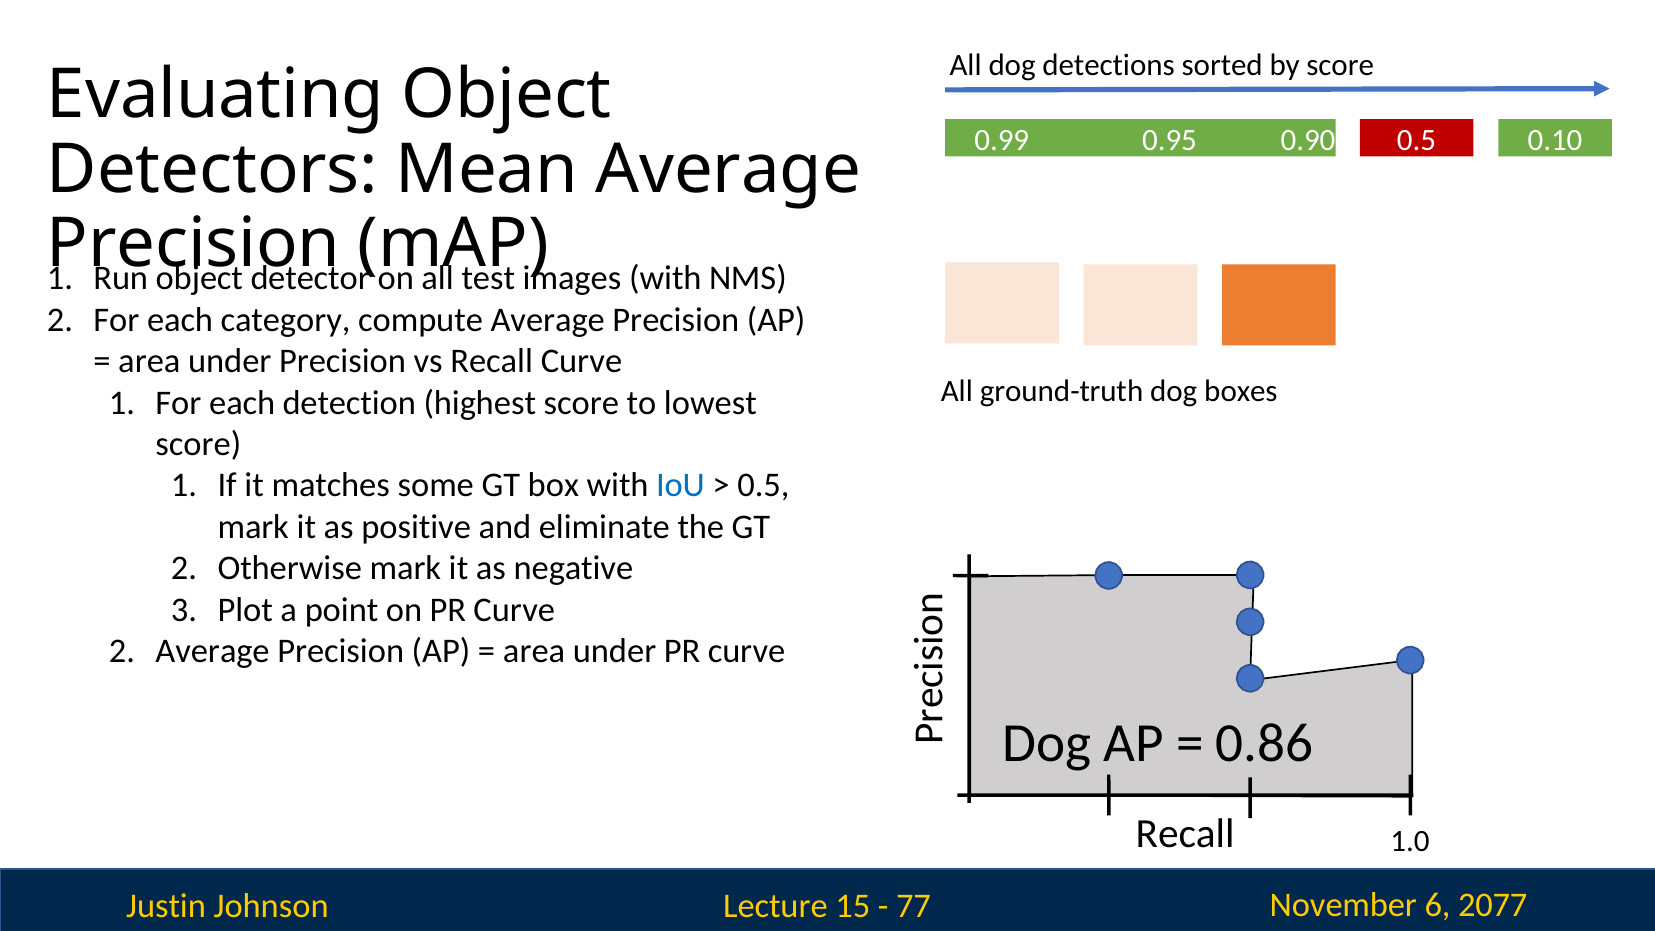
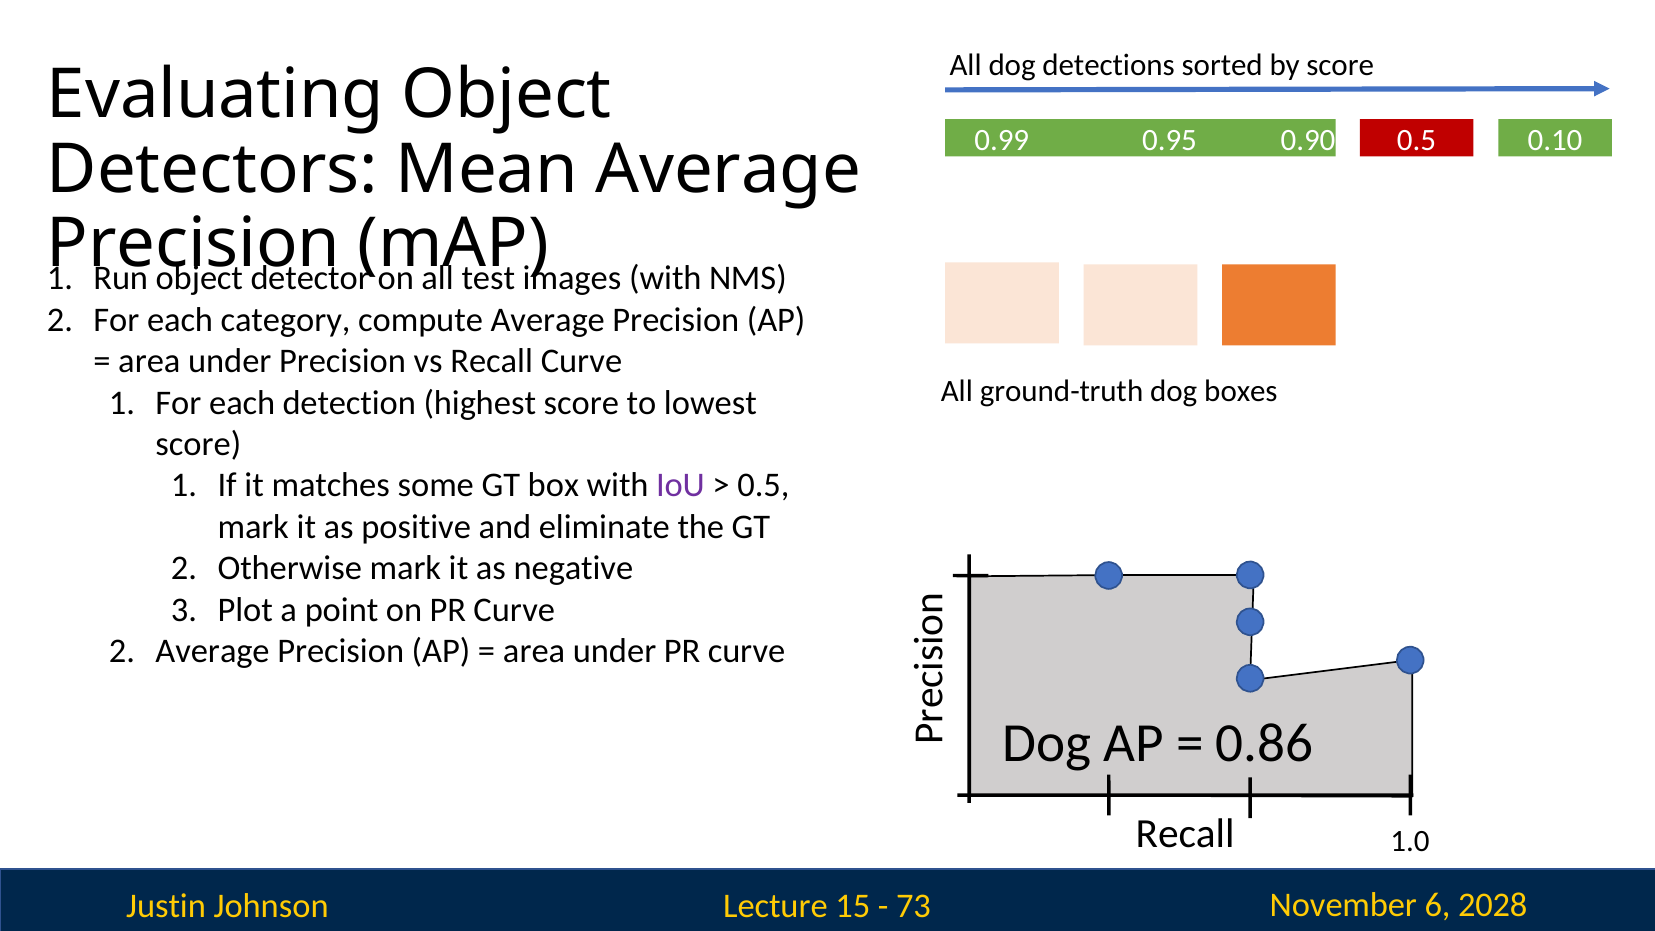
IoU colour: blue -> purple (680, 486)
2077: 2077 -> 2028 (1493, 905)
77: 77 -> 73 (913, 906)
